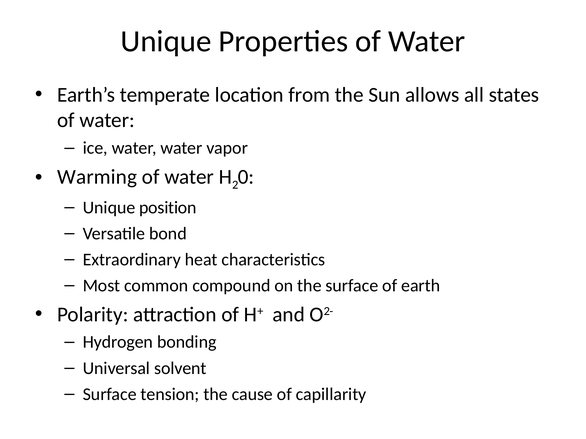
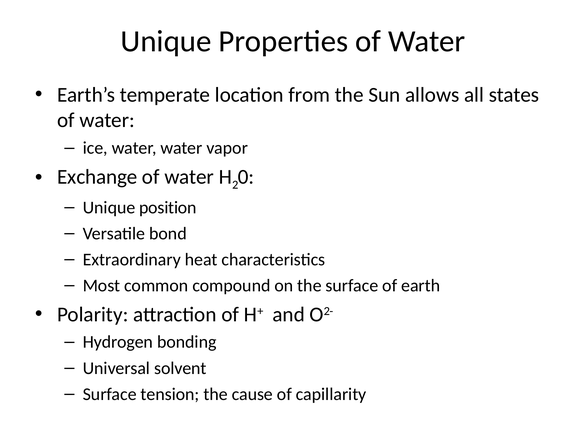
Warming: Warming -> Exchange (97, 177)
